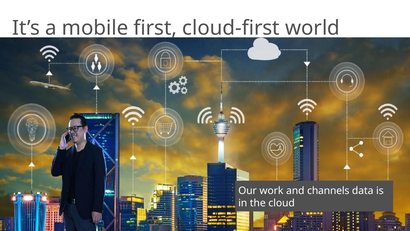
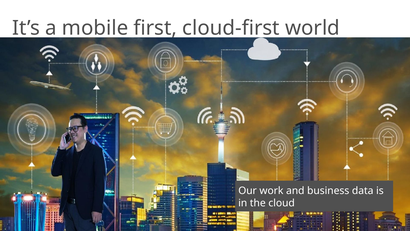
channels: channels -> business (328, 190)
